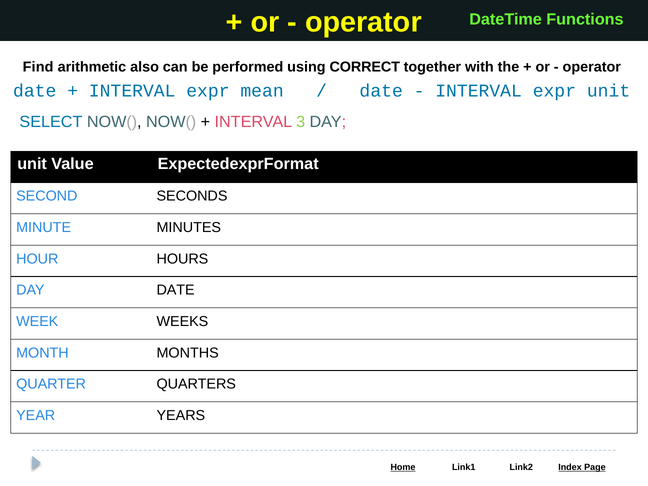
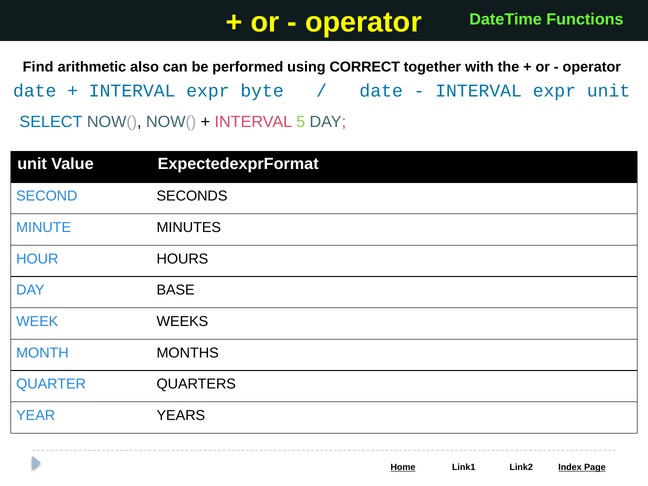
mean: mean -> byte (262, 91)
3: 3 -> 5 (301, 122)
DAY DATE: DATE -> BASE (176, 290)
